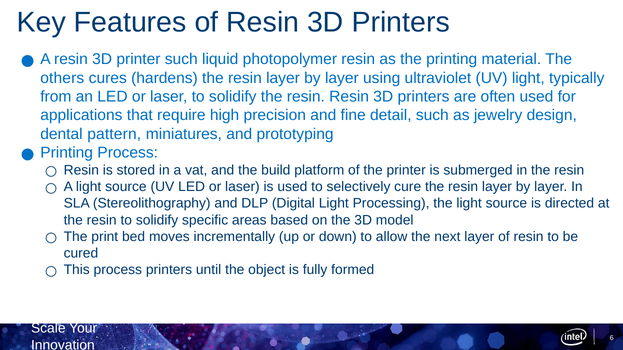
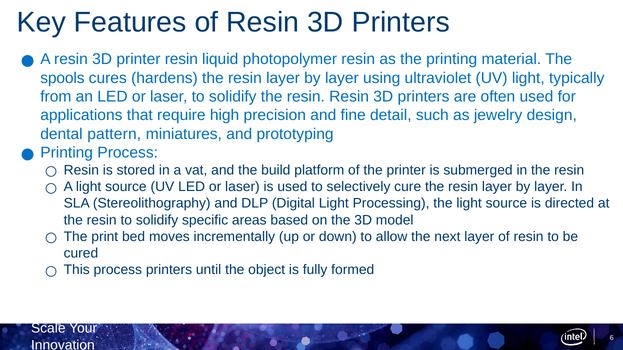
printer such: such -> resin (181, 59)
others: others -> spools (62, 78)
